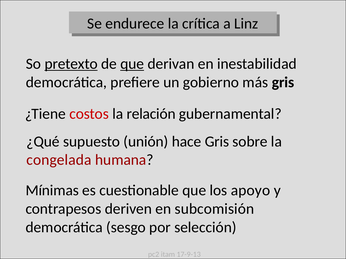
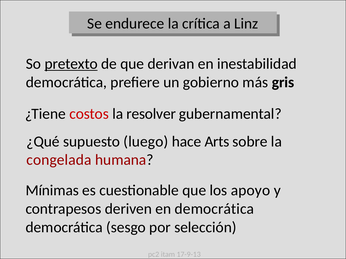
que underline: present -> none (132, 64)
relación: relación -> resolver (151, 114)
unión: unión -> luego (146, 142)
hace Gris: Gris -> Arts (217, 142)
en subcomisión: subcomisión -> democrática (214, 209)
